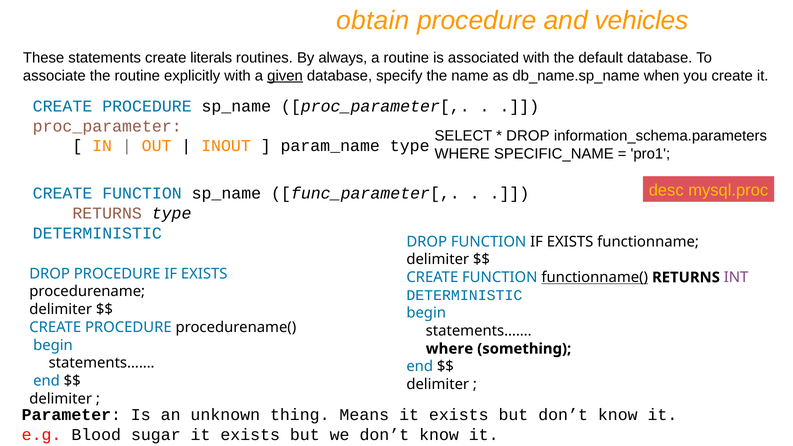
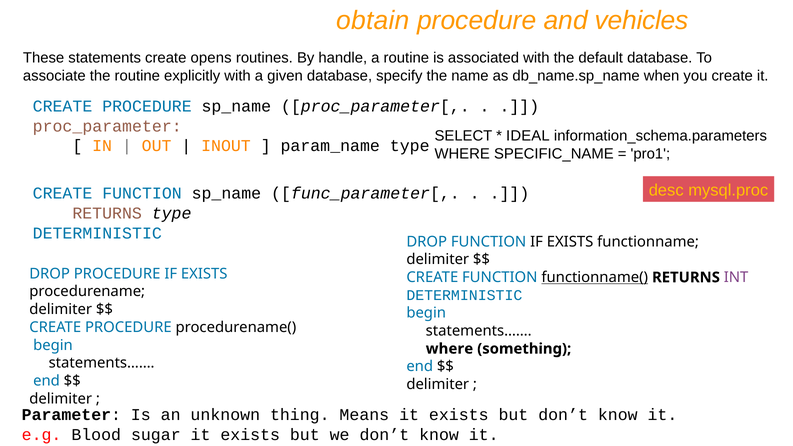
literals: literals -> opens (211, 58)
always: always -> handle (343, 58)
given underline: present -> none (285, 76)
DROP: DROP -> IDEAL (528, 136)
